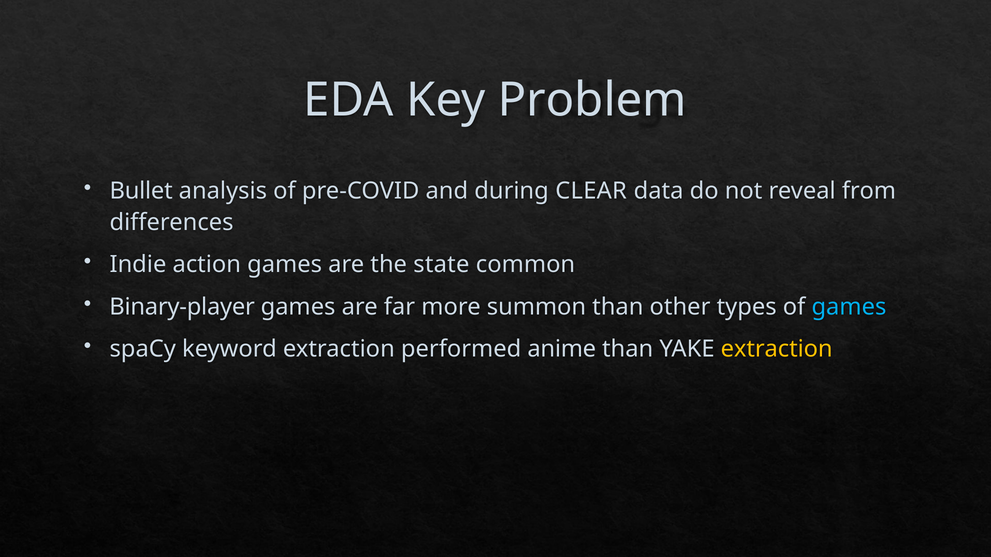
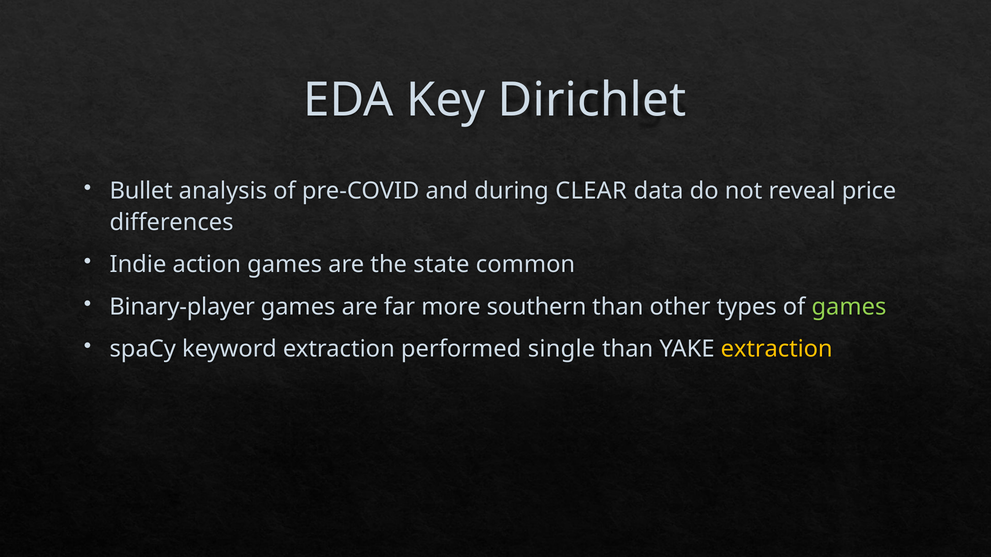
Problem: Problem -> Dirichlet (592, 100)
from: from -> price (869, 191)
summon: summon -> southern (537, 307)
games colour: light blue -> light green (849, 307)
anime: anime -> single (562, 349)
